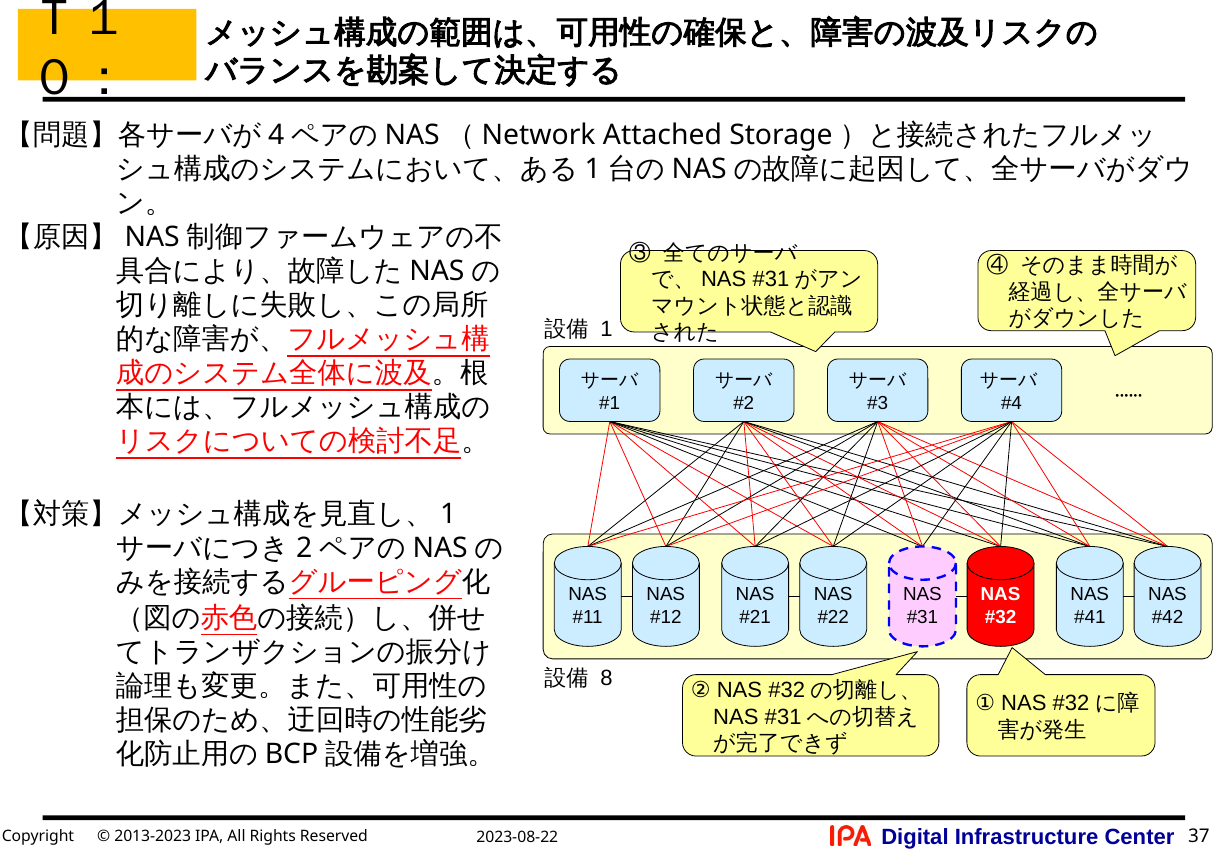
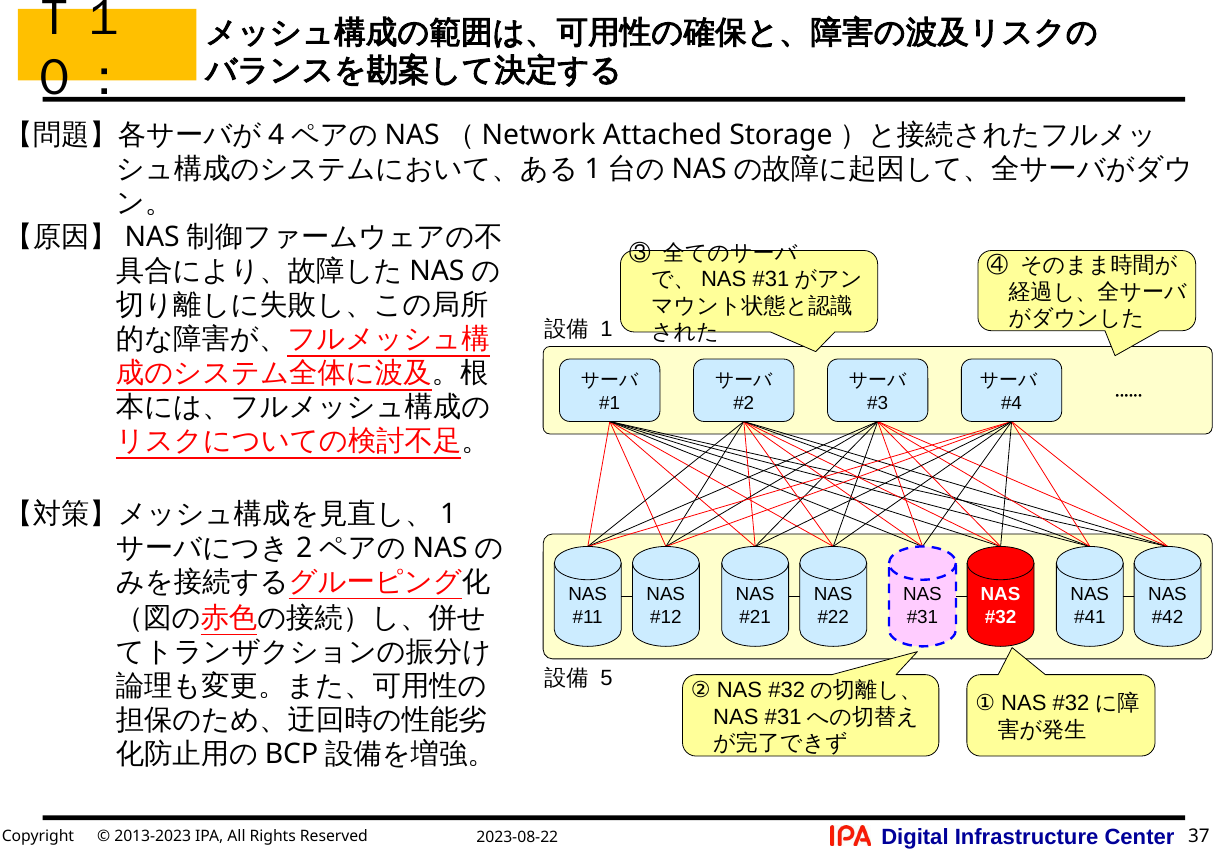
8: 8 -> 5 (607, 678)
